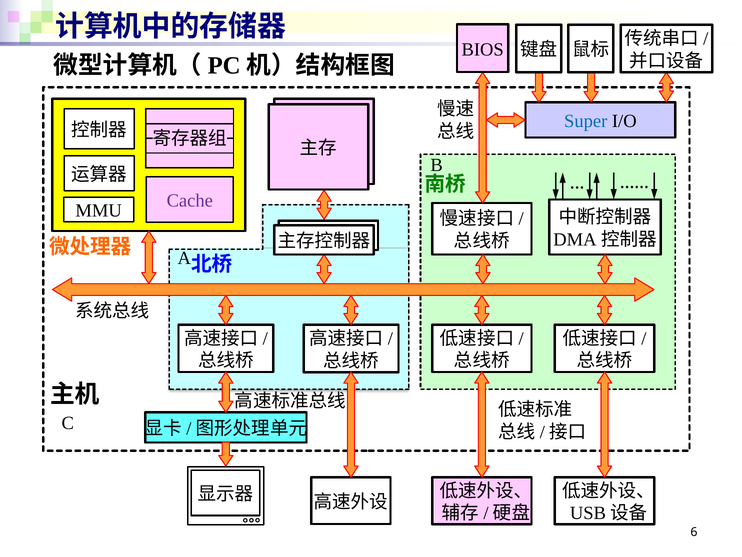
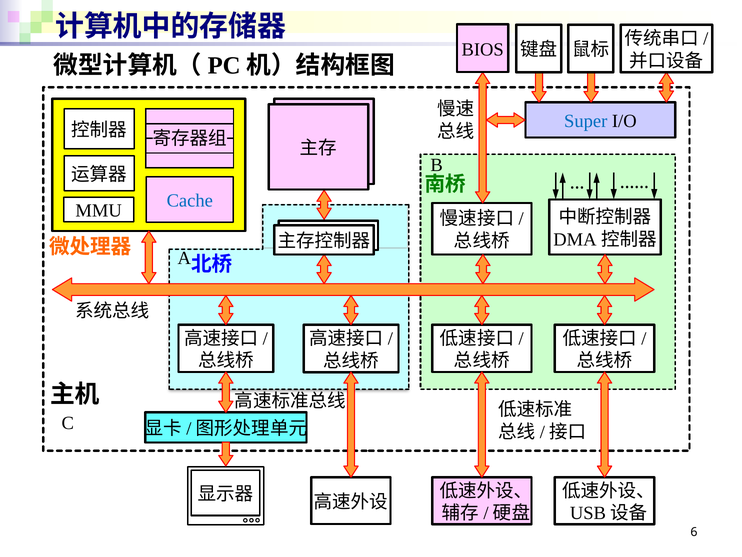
Cache colour: purple -> blue (190, 201)
